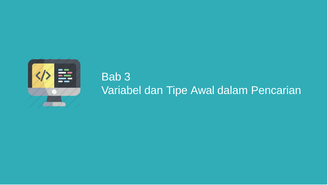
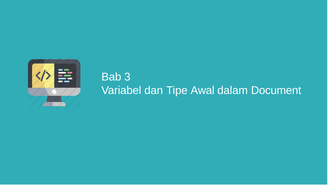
Pencarian: Pencarian -> Document (276, 90)
